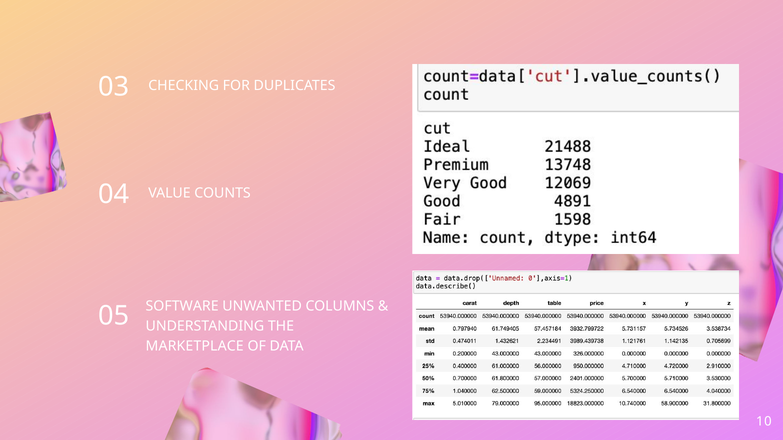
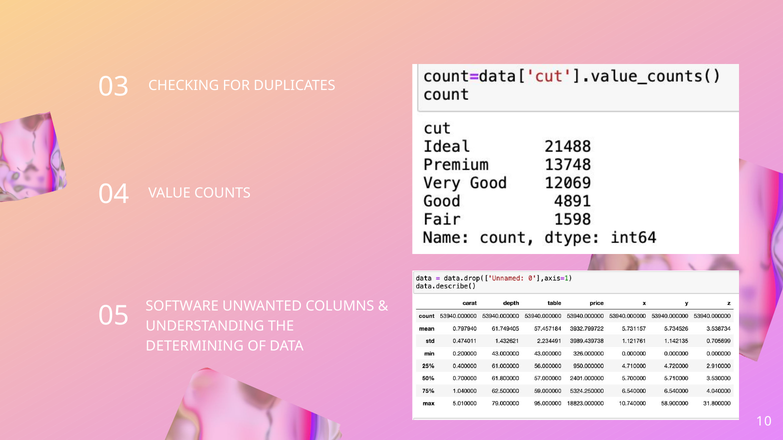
MARKETPLACE: MARKETPLACE -> DETERMINING (195, 346)
